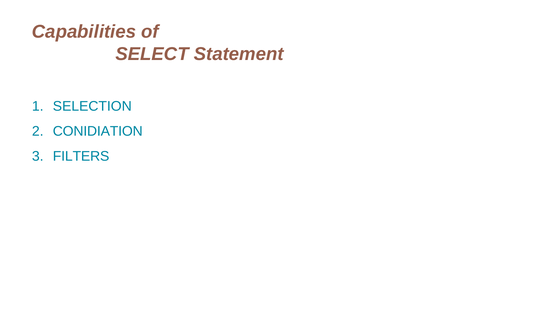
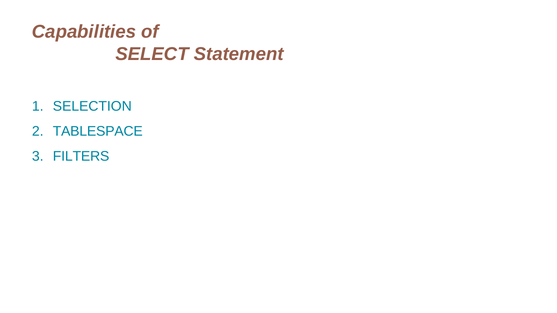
CONIDIATION: CONIDIATION -> TABLESPACE (98, 131)
